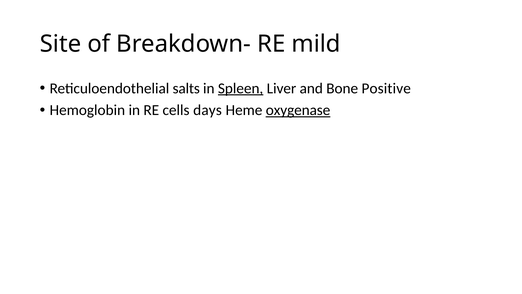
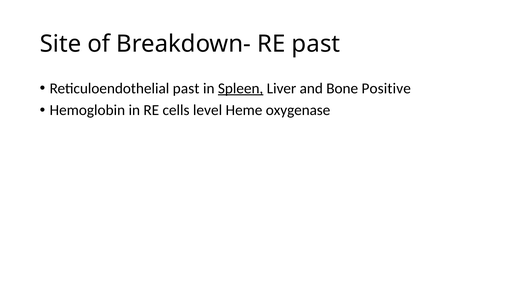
RE mild: mild -> past (316, 44)
Reticuloendothelial salts: salts -> past (186, 88)
days: days -> level (208, 110)
oxygenase underline: present -> none (298, 110)
